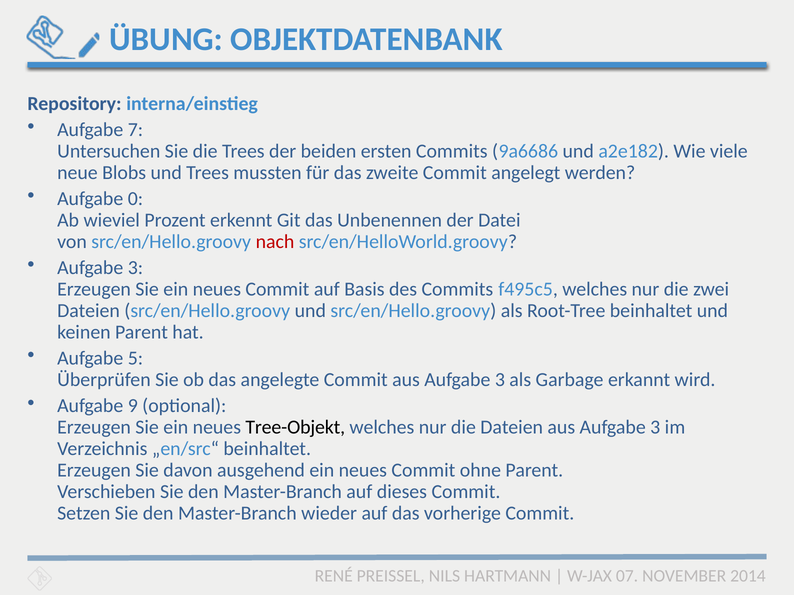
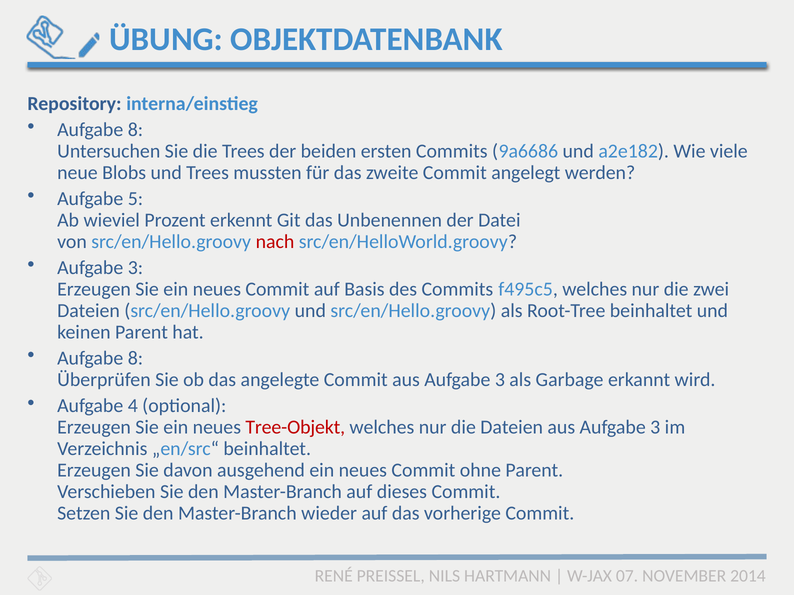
7: 7 -> 8 (135, 130)
0: 0 -> 5 (135, 199)
5: 5 -> 8 (135, 359)
9: 9 -> 4 (133, 406)
Tree-Objekt colour: black -> red (295, 428)
